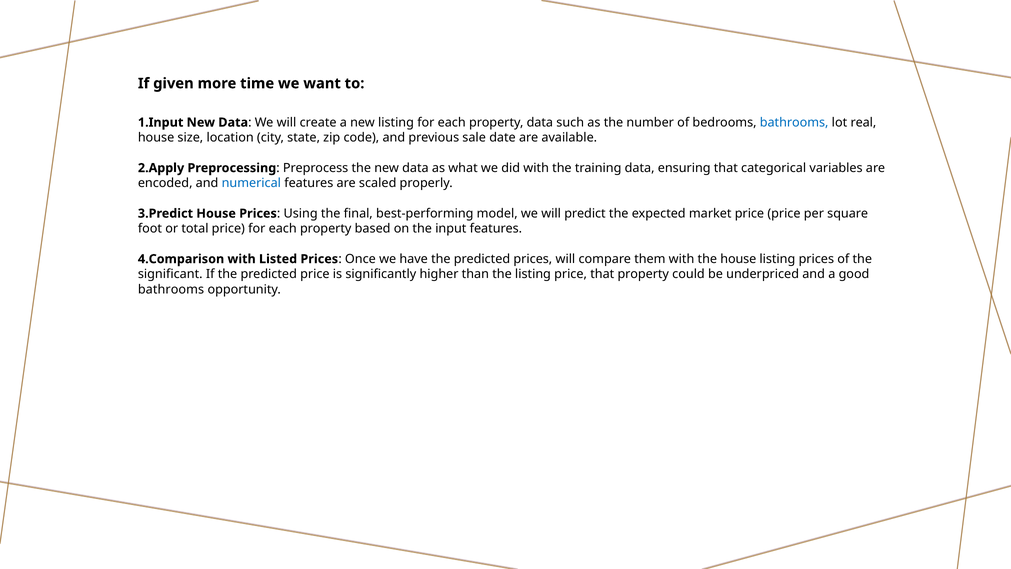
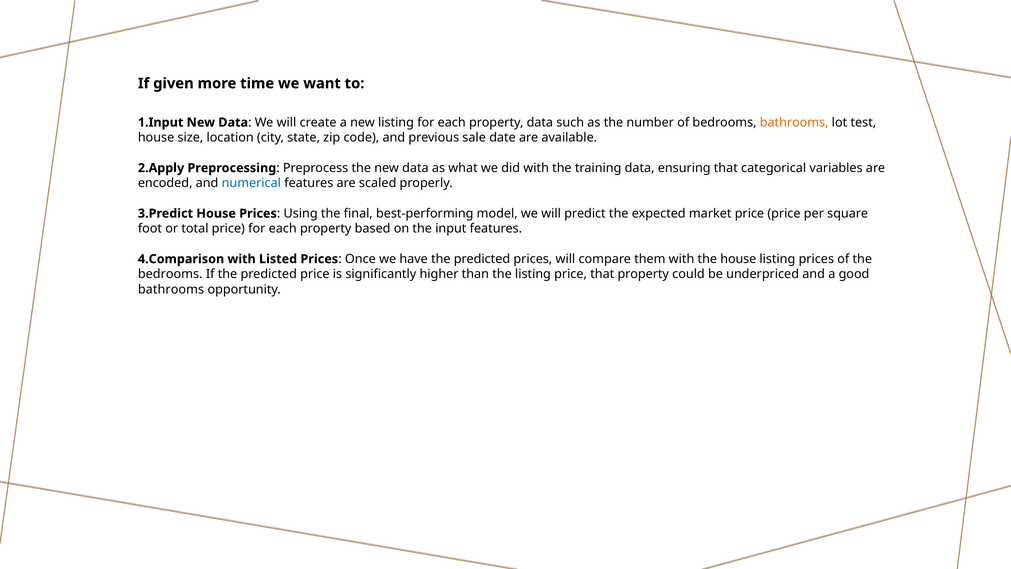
bathrooms colour: blue -> orange (794, 122)
real: real -> test (863, 122)
significant: significant -> bedrooms (170, 274)
